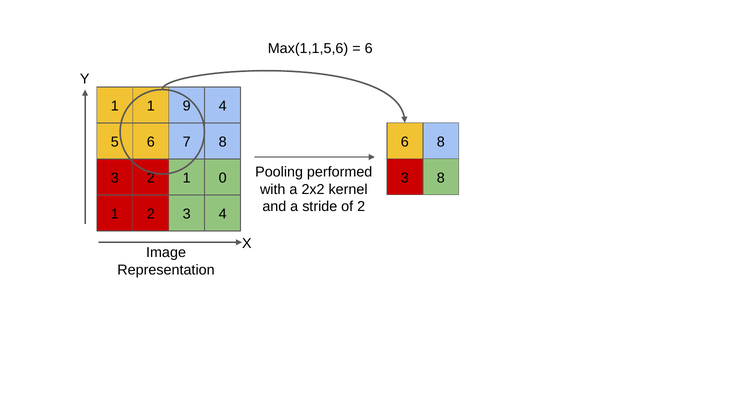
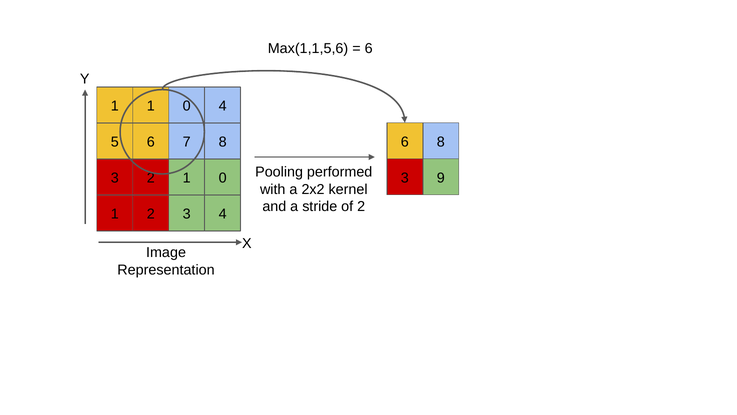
1 1 9: 9 -> 0 (187, 106)
3 8: 8 -> 9 (441, 178)
